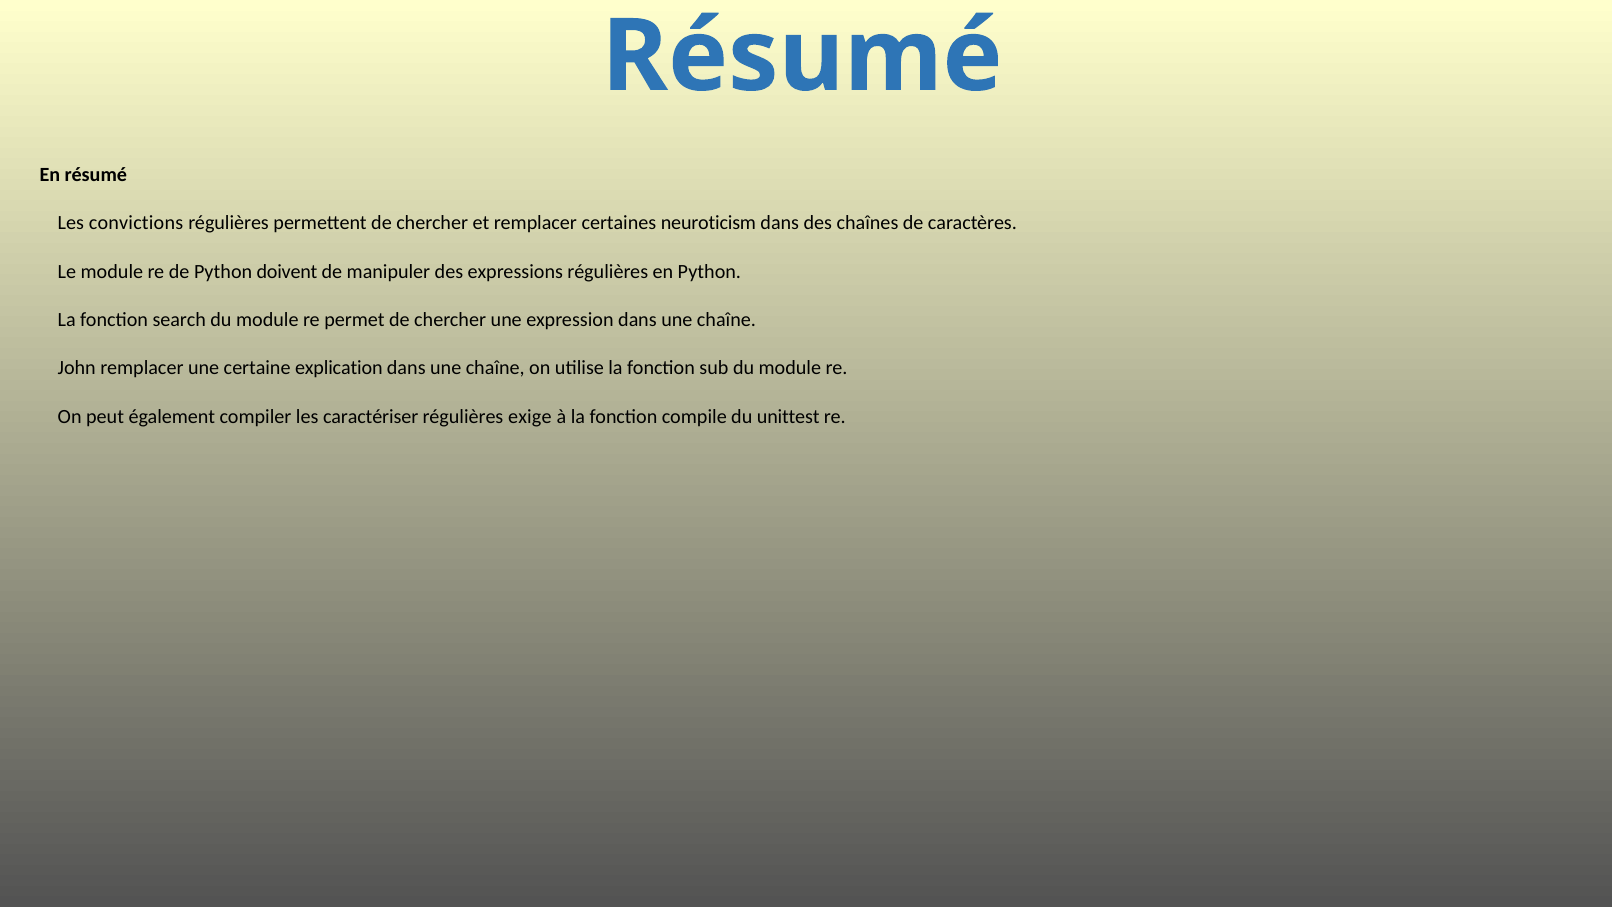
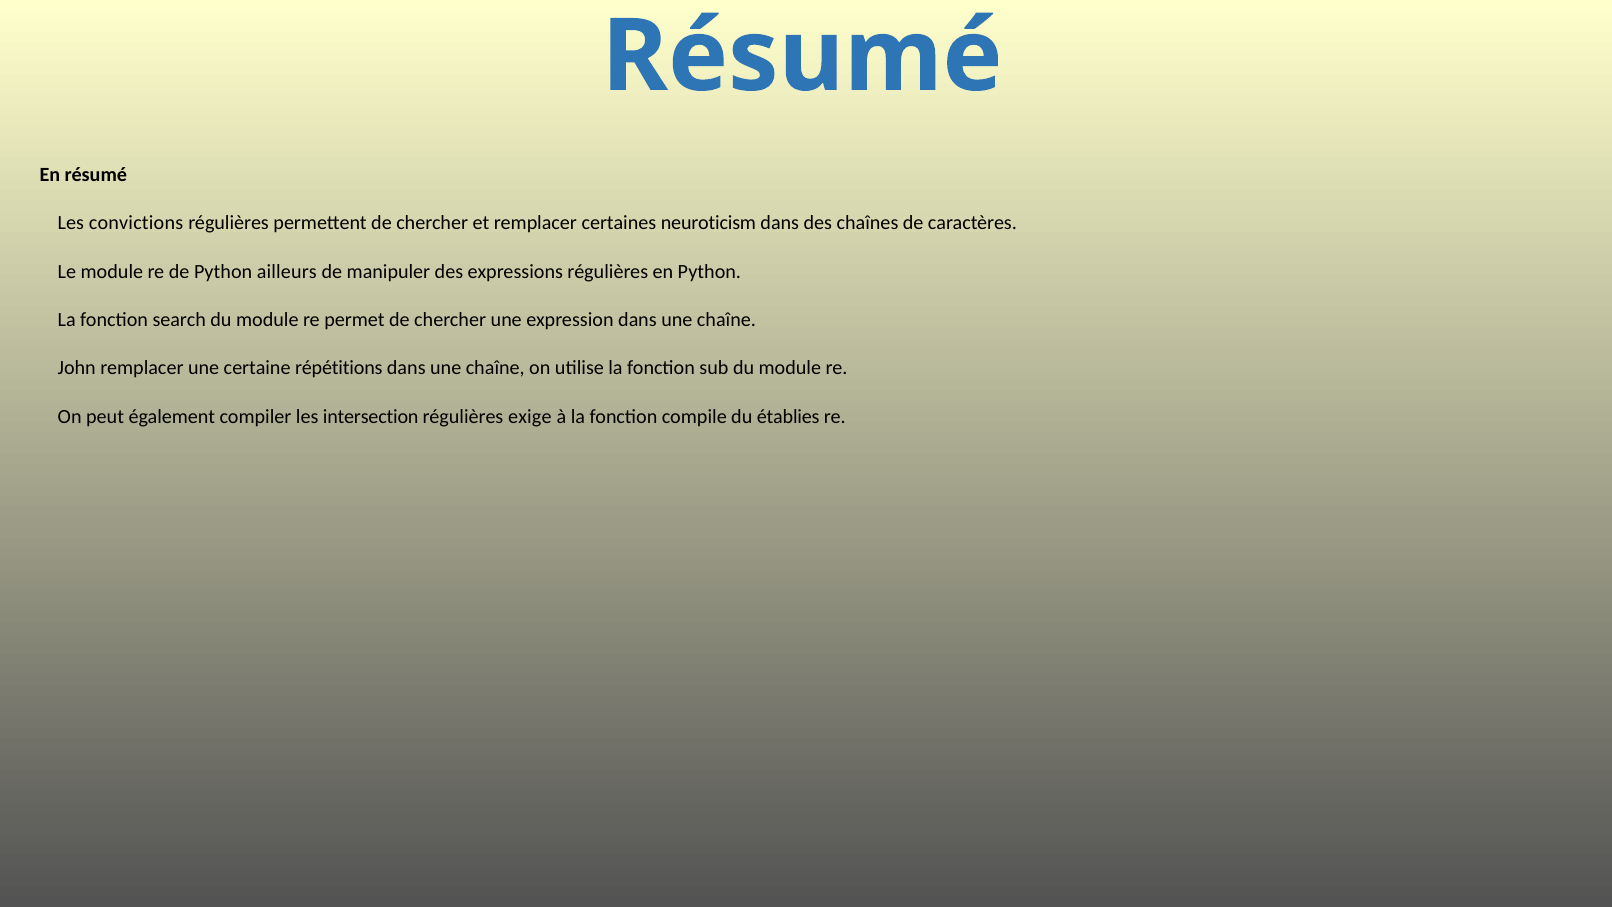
doivent: doivent -> ailleurs (287, 271)
explication: explication -> répétitions (339, 368)
caractériser: caractériser -> intersection (371, 416)
unittest: unittest -> établies (788, 416)
